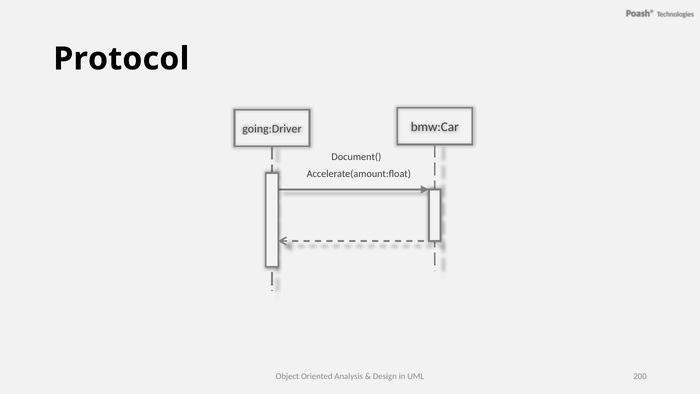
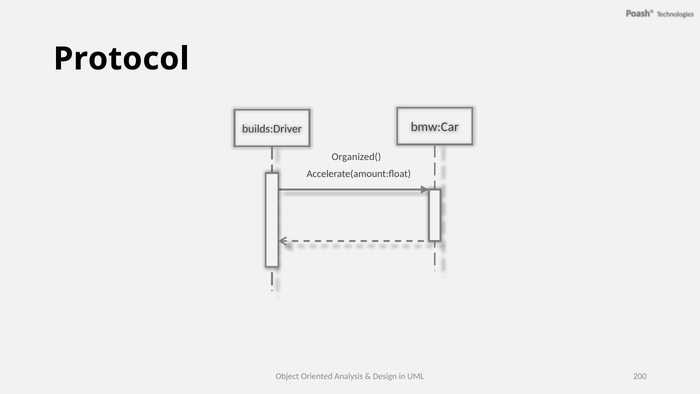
going:Driver: going:Driver -> builds:Driver (272, 129)
Document(: Document( -> Organized( (356, 157)
